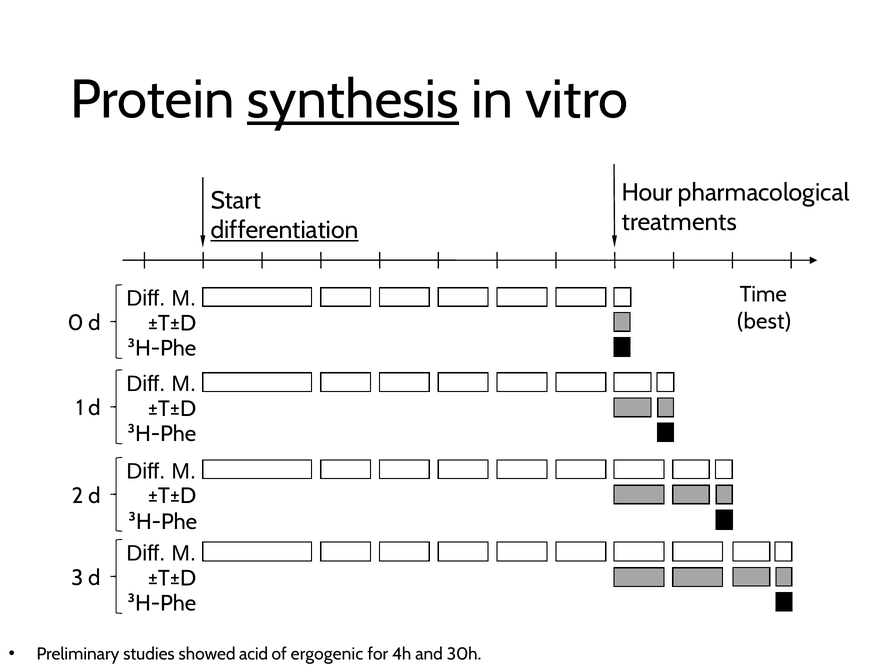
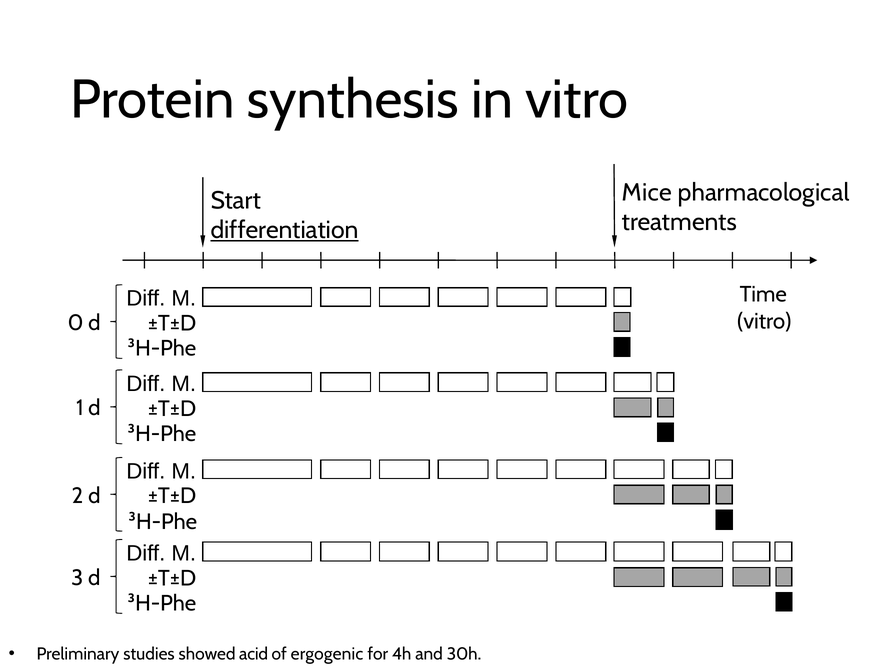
synthesis underline: present -> none (353, 100)
Hour: Hour -> Mice (647, 192)
best: best -> vitro (764, 321)
